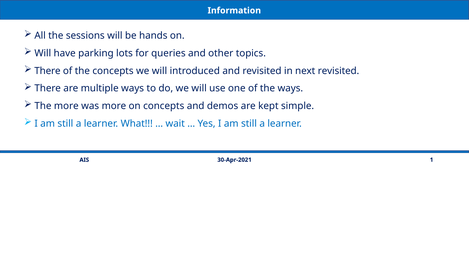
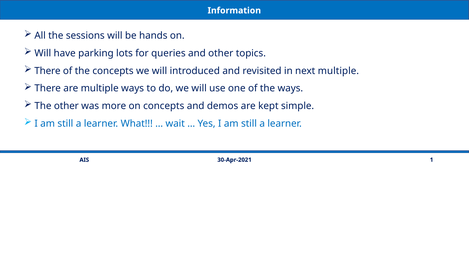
next revisited: revisited -> multiple (338, 71)
The more: more -> other (66, 106)
